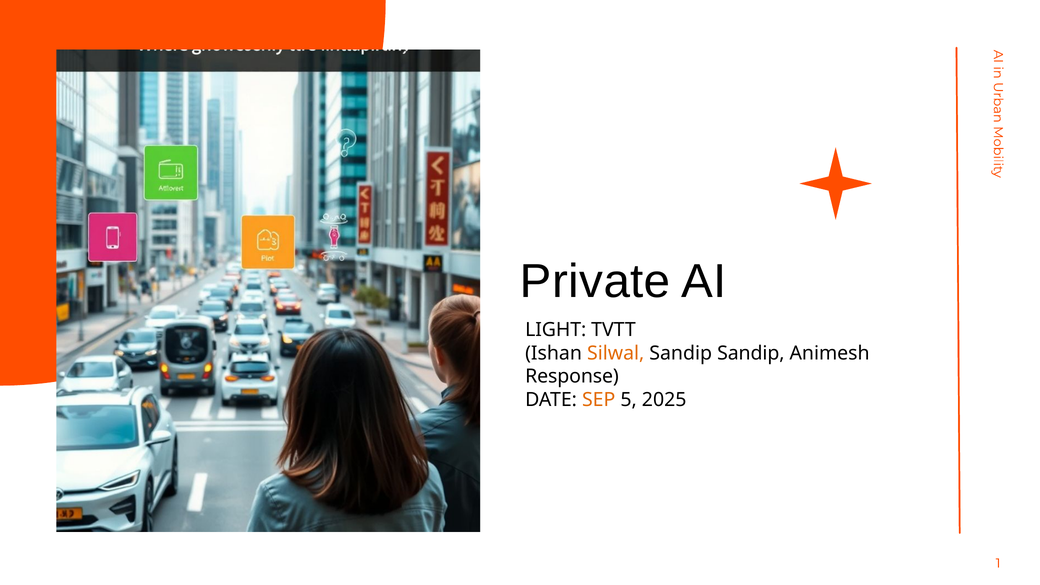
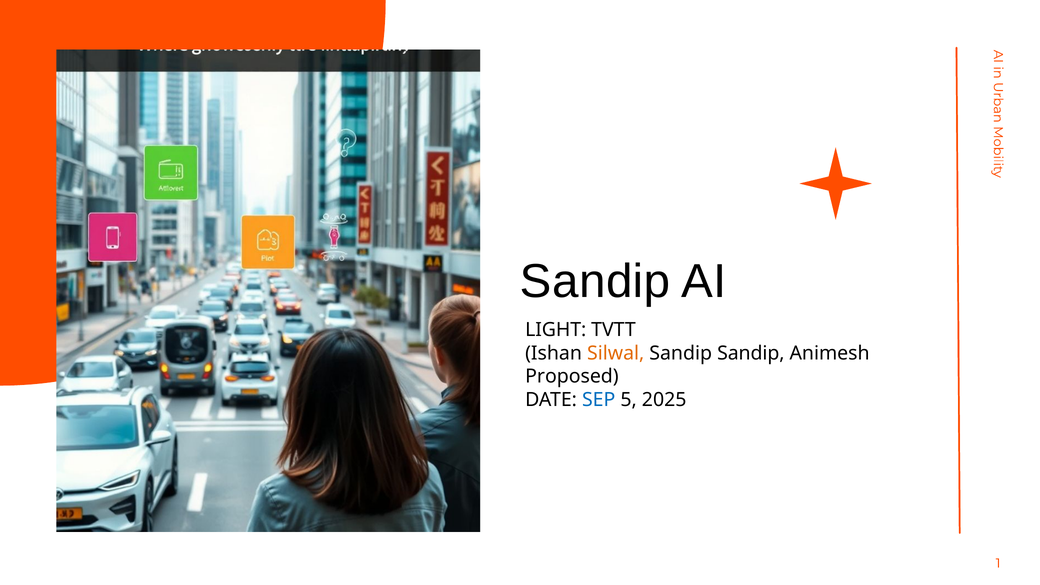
Private: Private -> Sandip (595, 282)
Response: Response -> Proposed (572, 376)
SEP colour: orange -> blue (599, 400)
